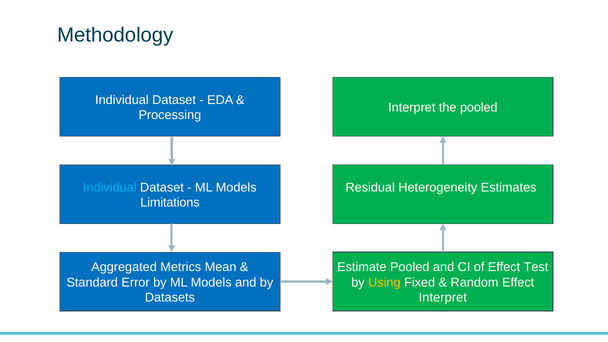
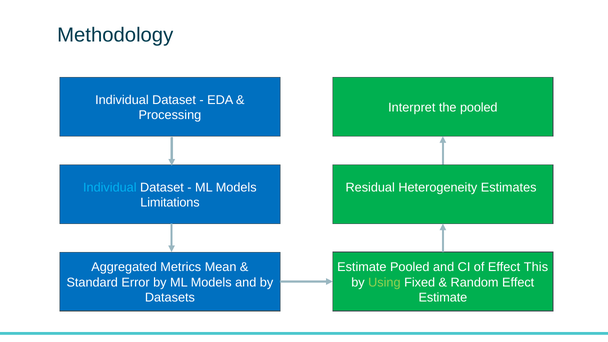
Test: Test -> This (536, 267)
Using colour: yellow -> light green (384, 282)
Interpret: Interpret -> Estimate (443, 298)
